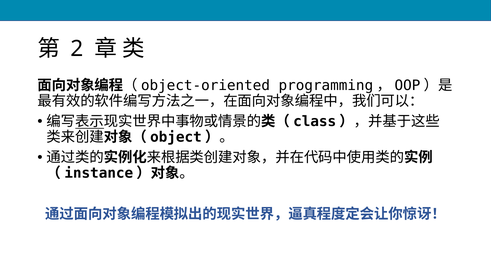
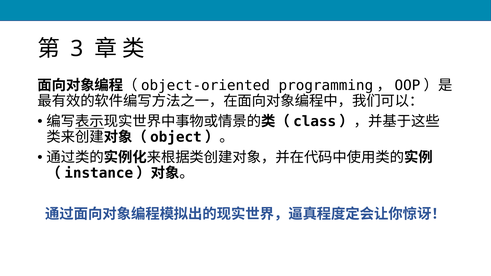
2: 2 -> 3 (77, 49)
